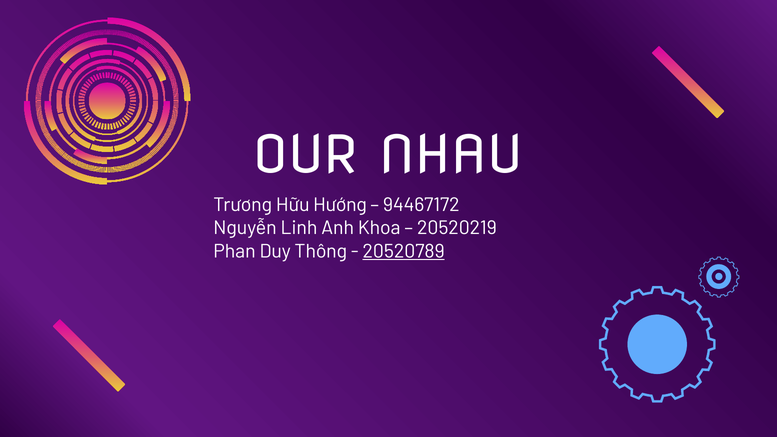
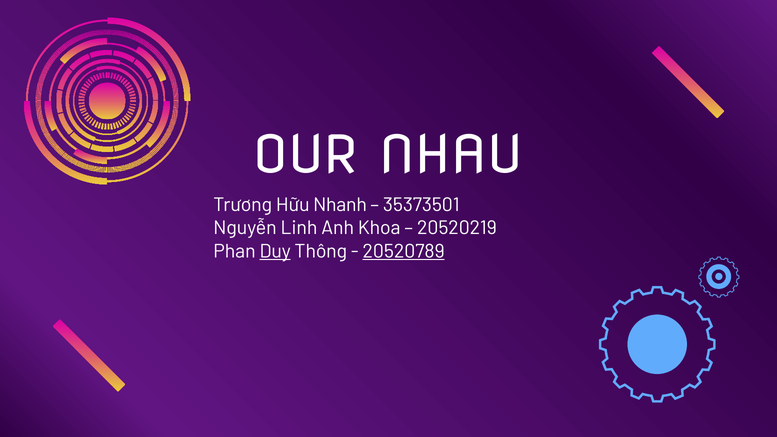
Hướng: Hướng -> Nhanh (340, 205)
94467172: 94467172 -> 35373501 (421, 205)
Duy underline: none -> present (275, 251)
